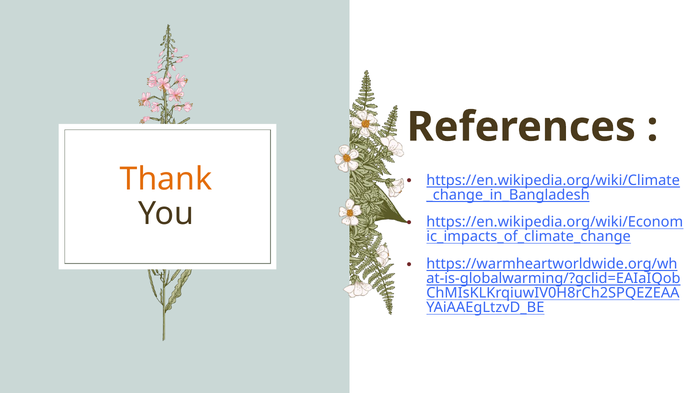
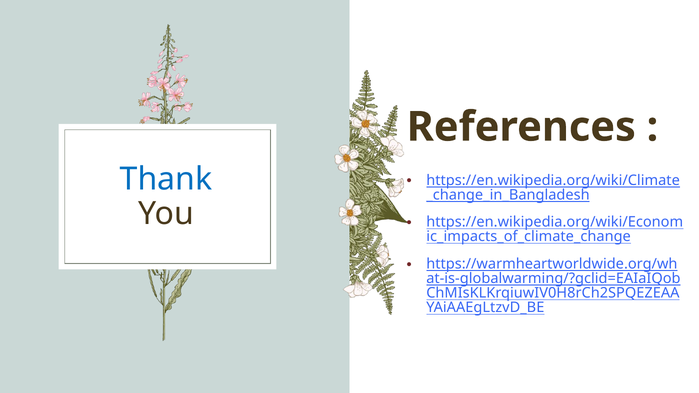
Thank colour: orange -> blue (166, 179)
